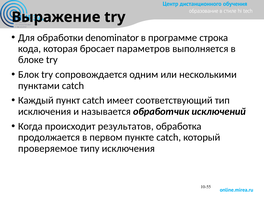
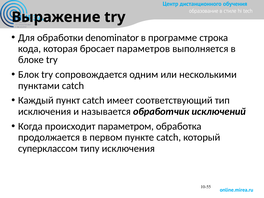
результатов: результатов -> параметром (126, 126)
проверяемое: проверяемое -> суперклассом (48, 148)
